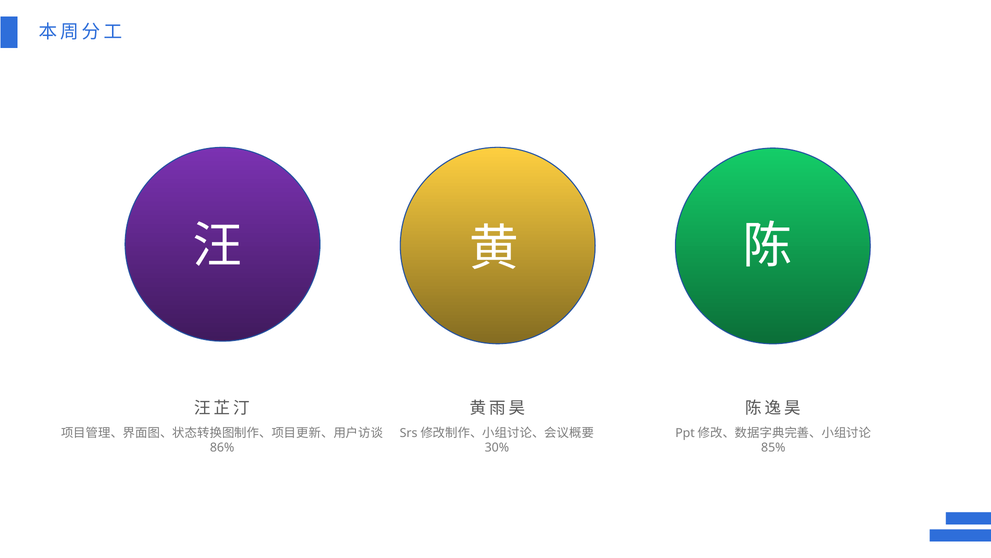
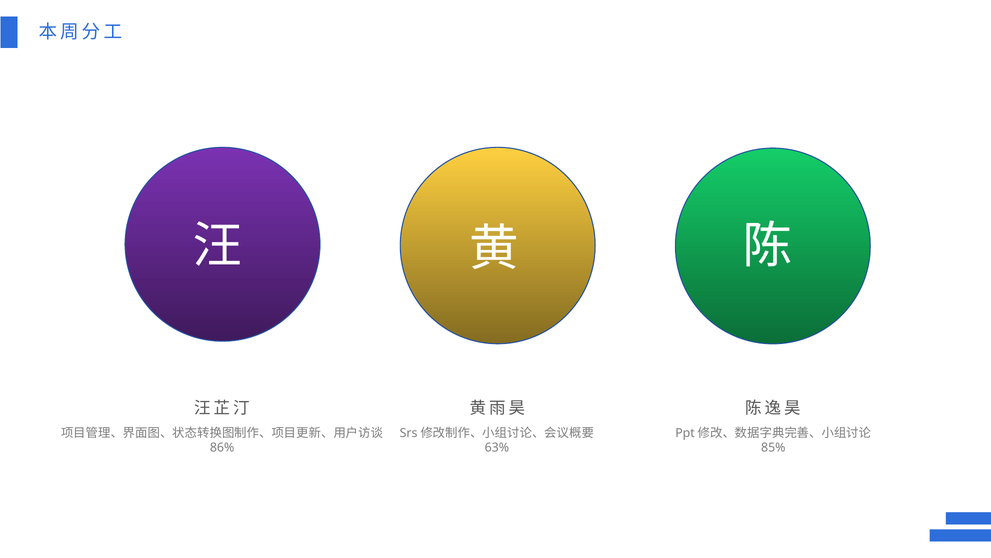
30%: 30% -> 63% (497, 447)
